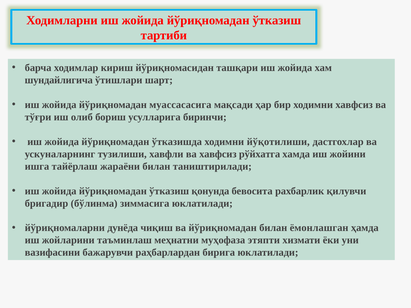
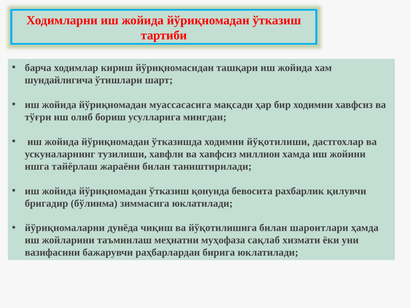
биринчи: биринчи -> мингдан (205, 117)
рўйхатга: рўйхатга -> миллион (260, 154)
ва йўриқномадан: йўриқномадан -> йўқотилишига (223, 228)
ёмонлашган: ёмонлашган -> шароитлари (319, 228)
этяпти: этяпти -> сақлаб (264, 240)
